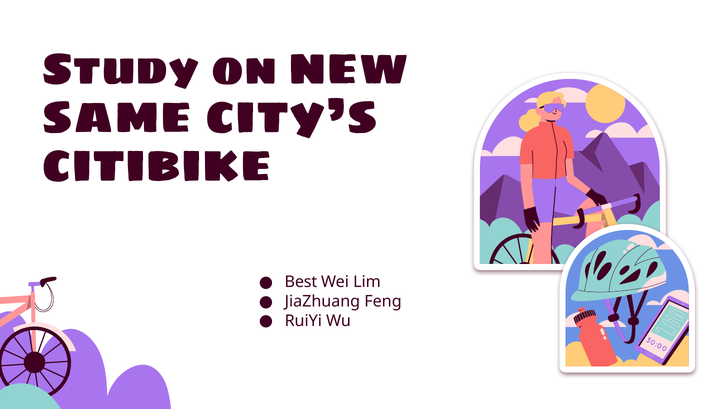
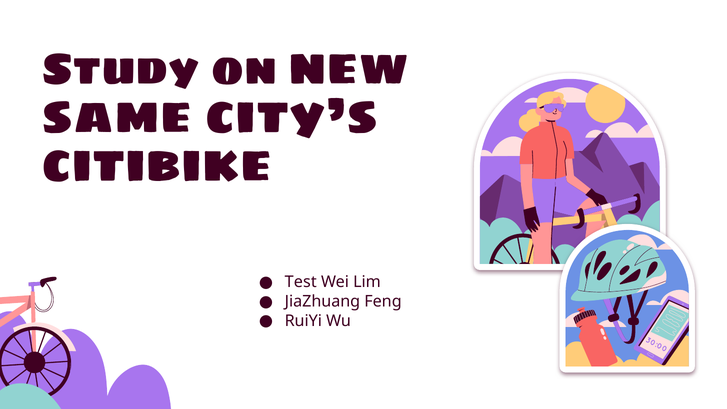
Best: Best -> Test (301, 282)
